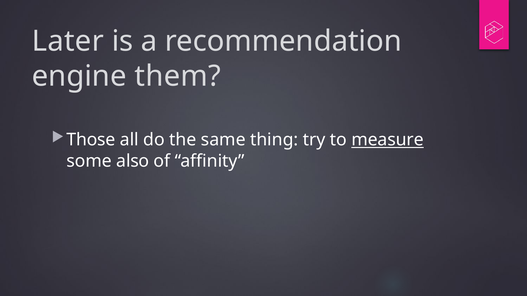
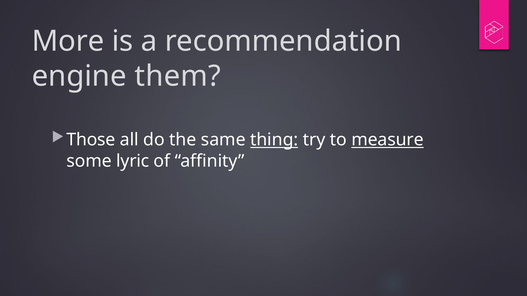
Later: Later -> More (68, 41)
thing underline: none -> present (274, 140)
also: also -> lyric (133, 161)
